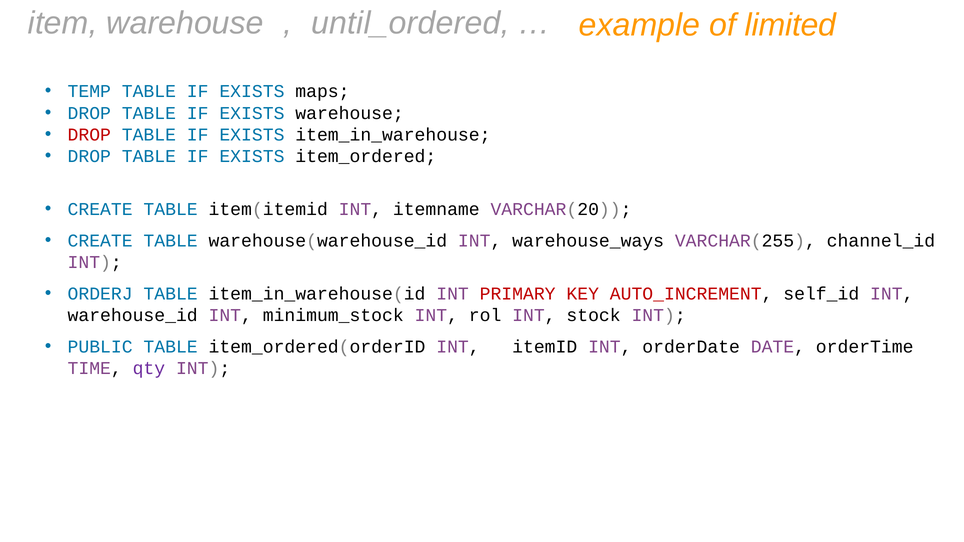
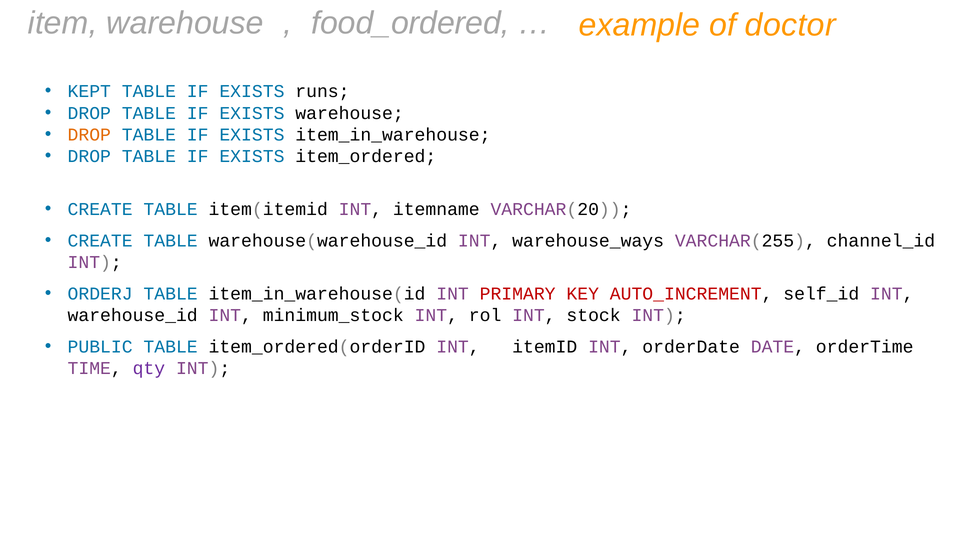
until_ordered: until_ordered -> food_ordered (411, 23)
limited: limited -> doctor (790, 25)
TEMP: TEMP -> KEPT (89, 91)
maps: maps -> runs (322, 91)
DROP colour: red -> orange (89, 135)
